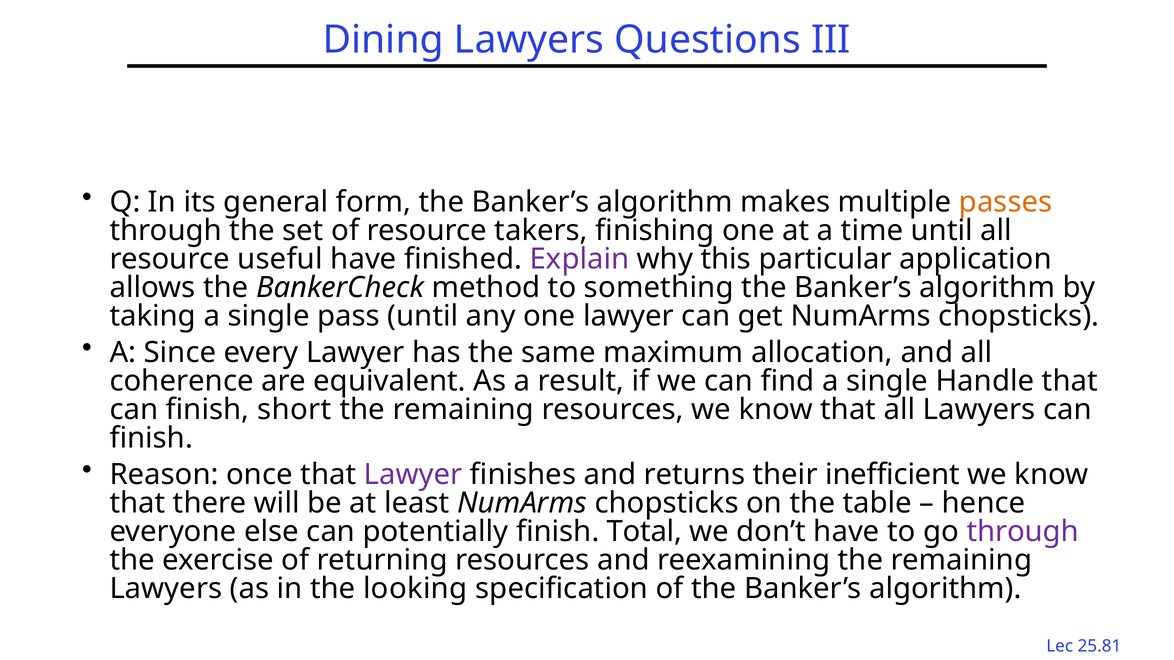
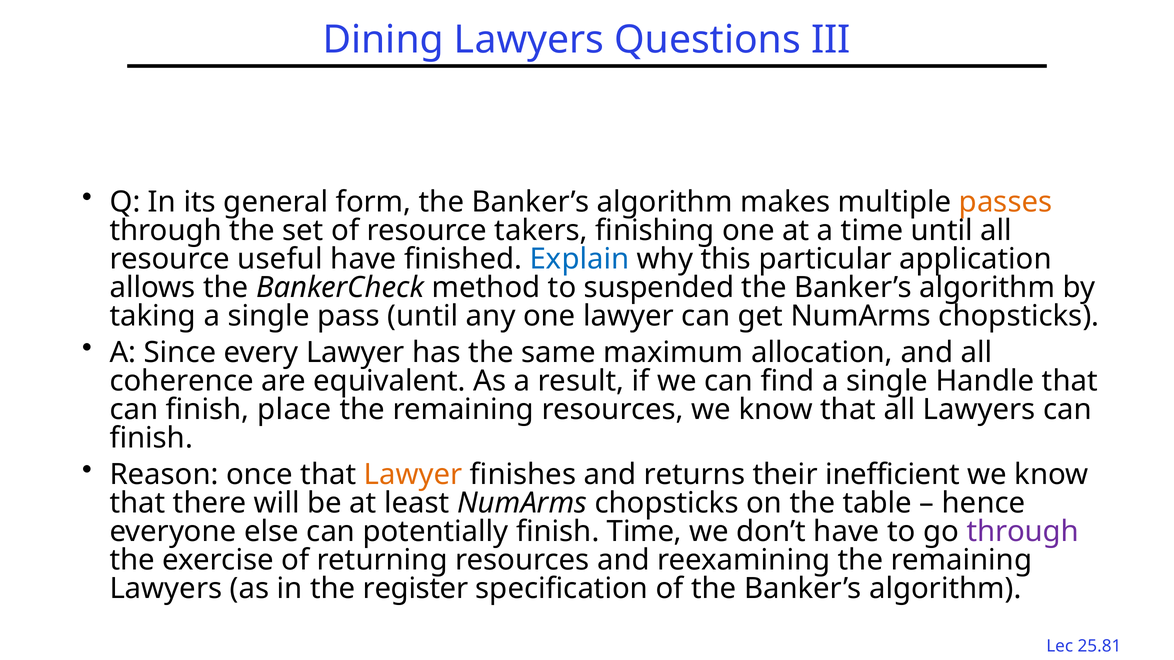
Explain colour: purple -> blue (579, 259)
something: something -> suspended (659, 288)
short: short -> place (294, 410)
Lawyer colour: purple -> orange (413, 475)
finish Total: Total -> Time (644, 532)
looking: looking -> register (416, 589)
